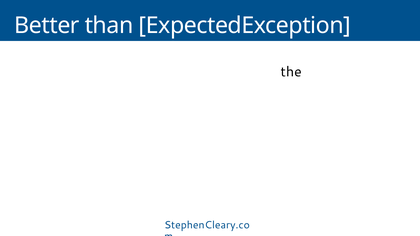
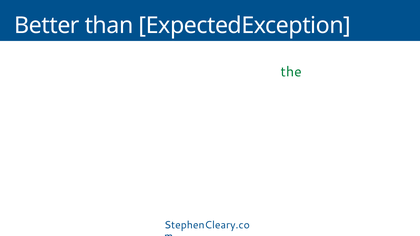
the colour: black -> green (291, 72)
